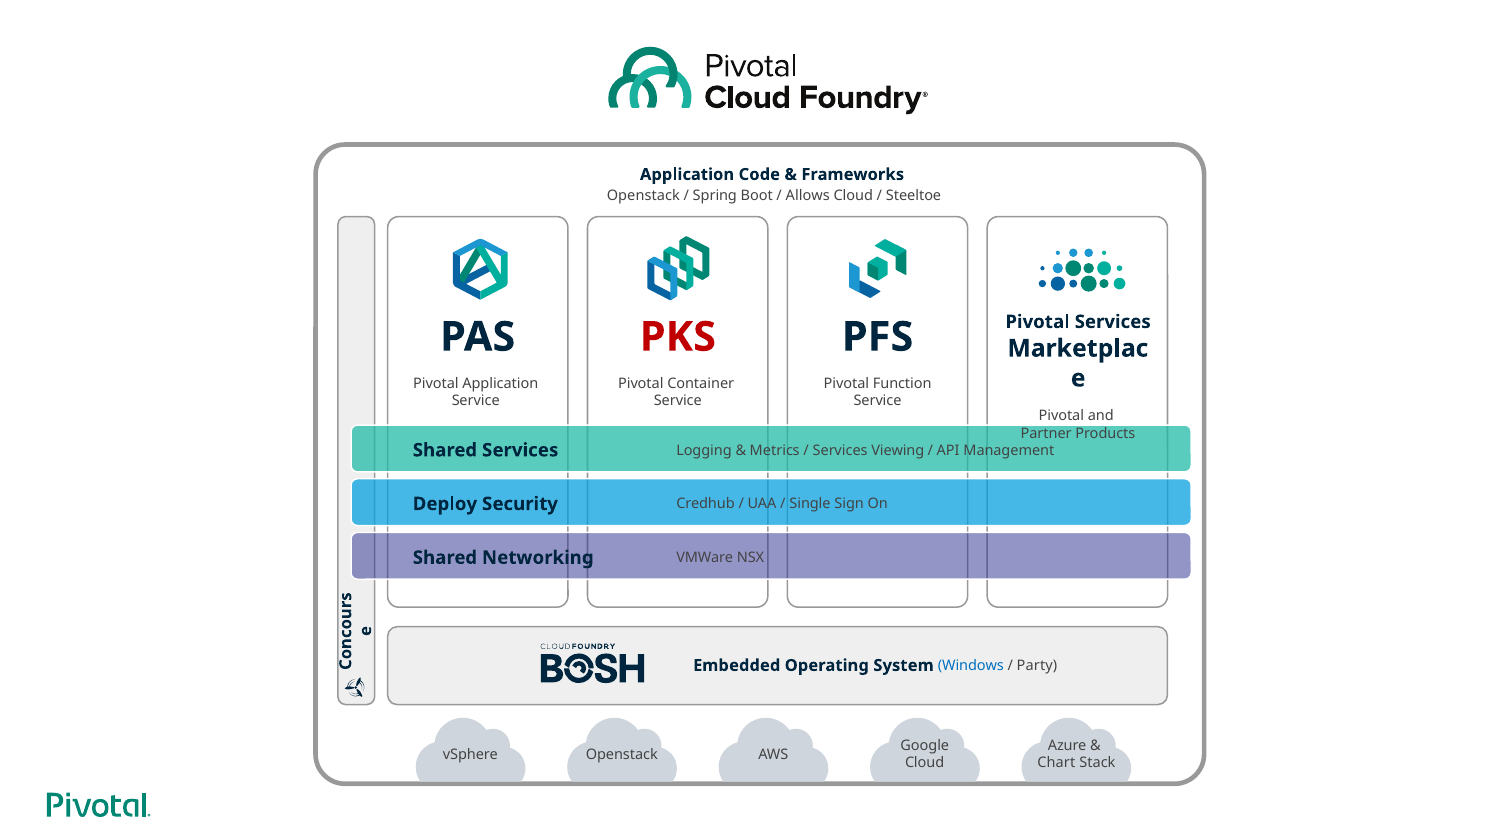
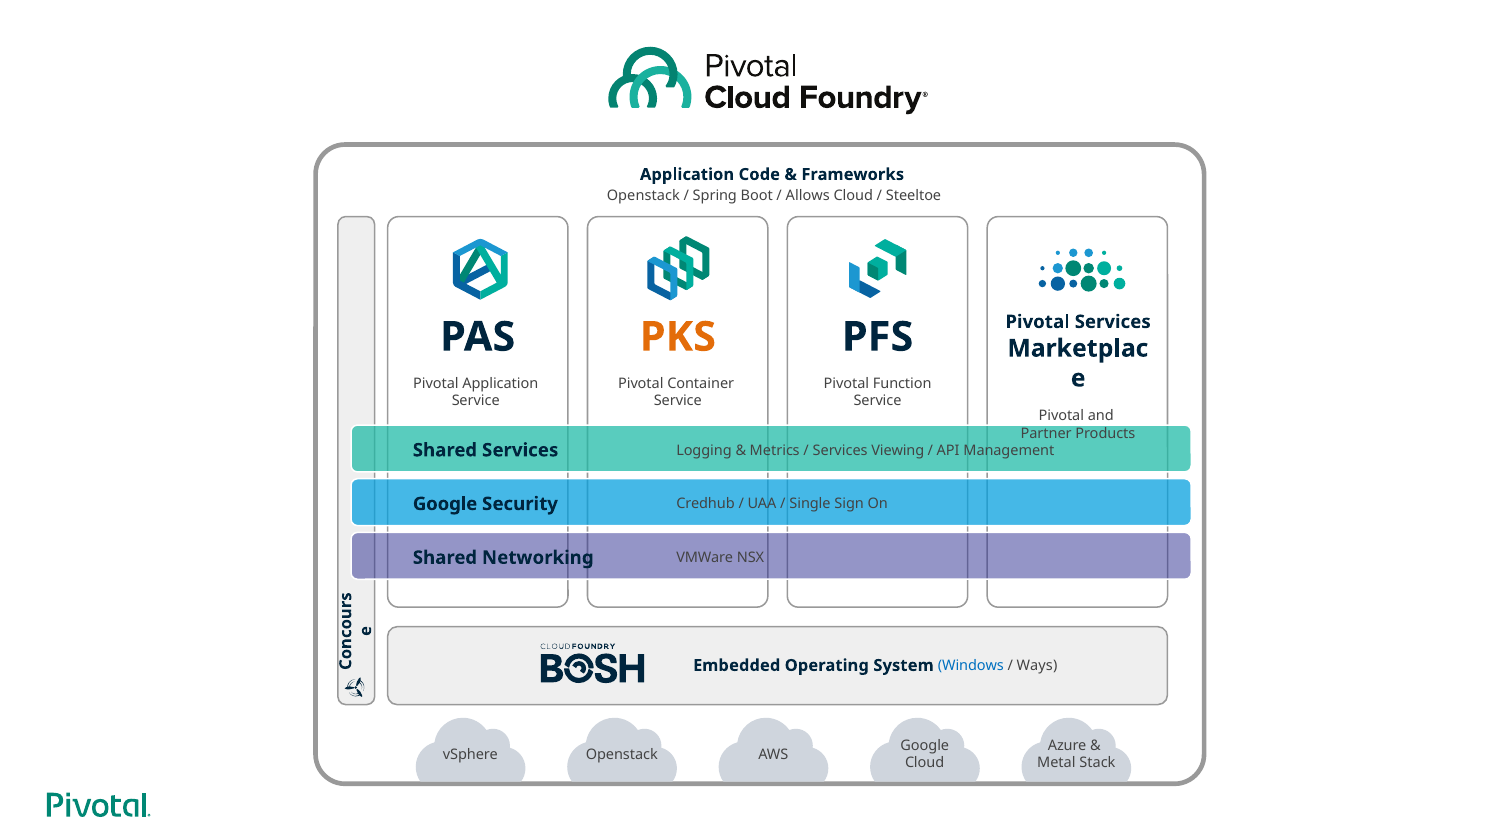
PKS colour: red -> orange (678, 337)
Deploy: Deploy -> Google (445, 504)
Party: Party -> Ways (1037, 666)
Chart: Chart -> Metal (1056, 763)
